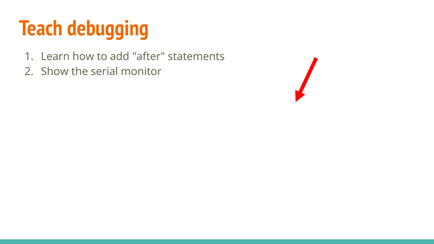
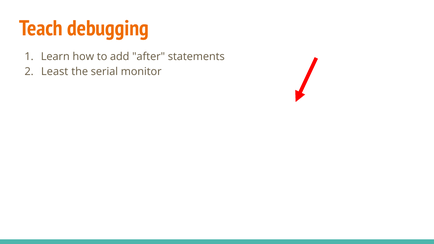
Show: Show -> Least (55, 72)
